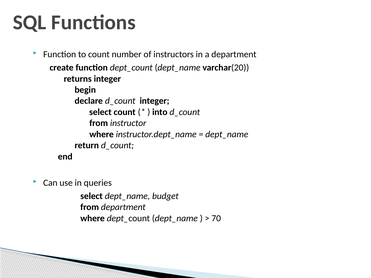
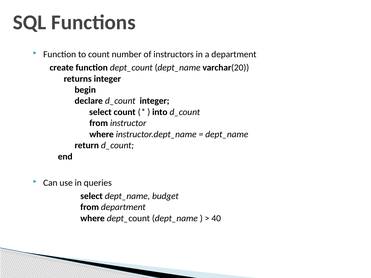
70: 70 -> 40 (216, 219)
